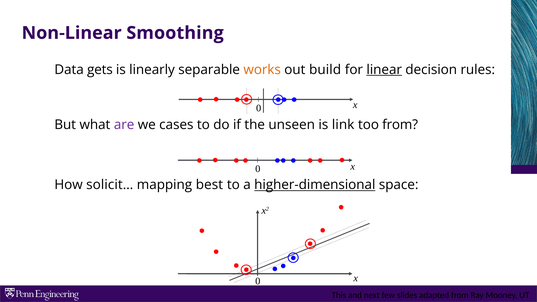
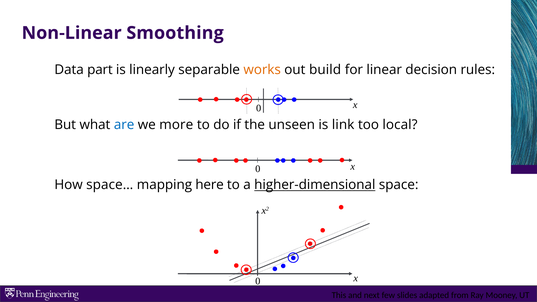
gets: gets -> part (100, 70)
linear underline: present -> none (384, 70)
are colour: purple -> blue (124, 125)
cases: cases -> more (176, 125)
too from: from -> local (400, 125)
solicit…: solicit… -> space… (110, 185)
best: best -> here (210, 185)
